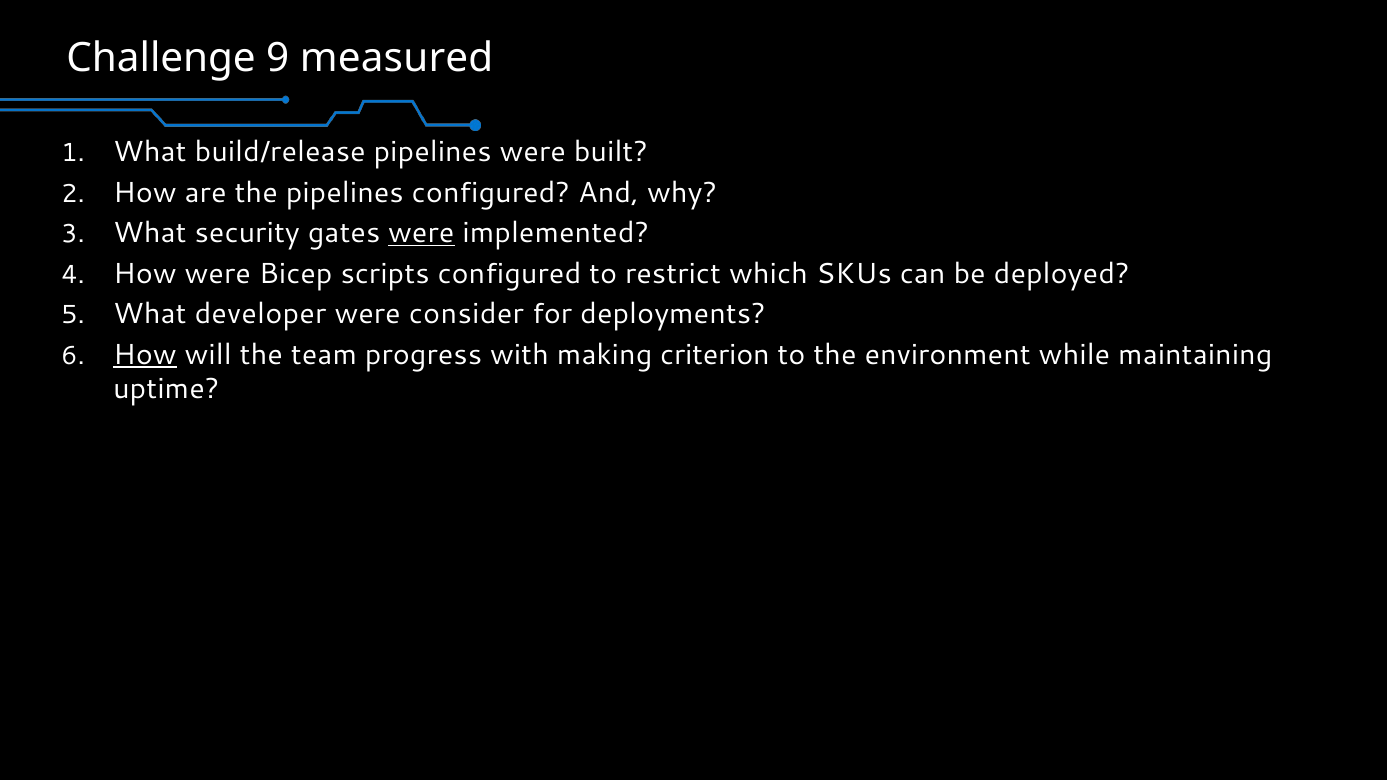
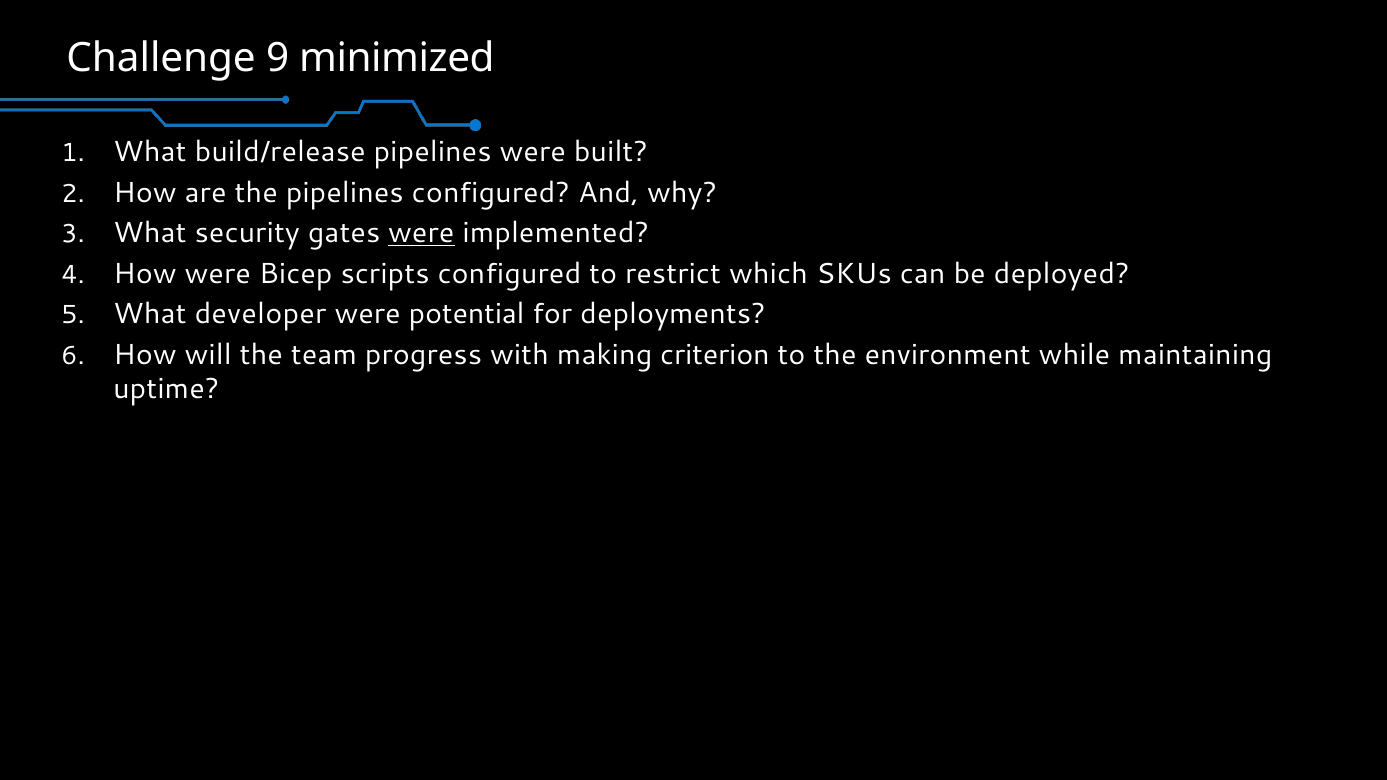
measured: measured -> minimized (397, 58)
consider: consider -> potential (467, 314)
How underline: present -> none (145, 355)
